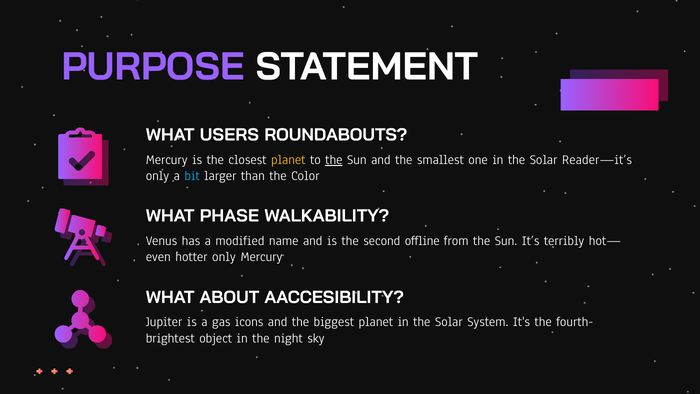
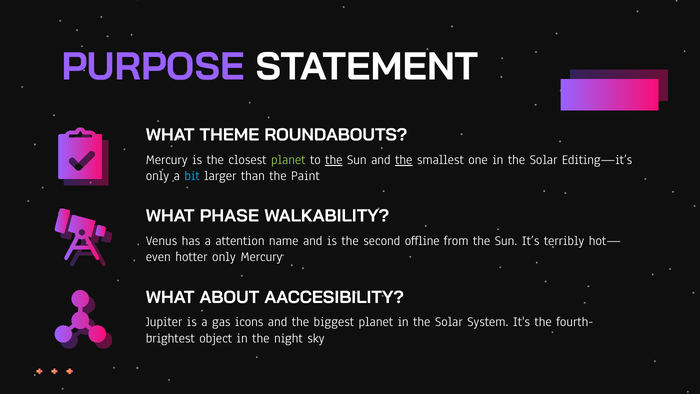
USERS: USERS -> THEME (229, 135)
planet colour: yellow -> light green (288, 160)
the underline: none -> present (404, 160)
Reader—it’s: Reader—it’s -> Editing—it’s (597, 160)
Color: Color -> Paint (305, 176)
modified: modified -> attention (240, 241)
